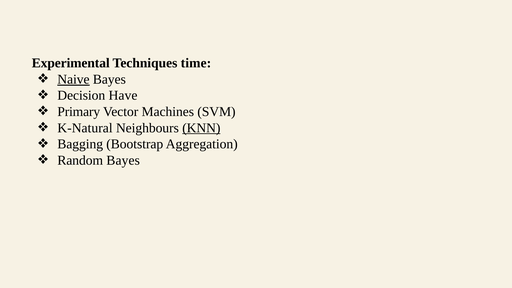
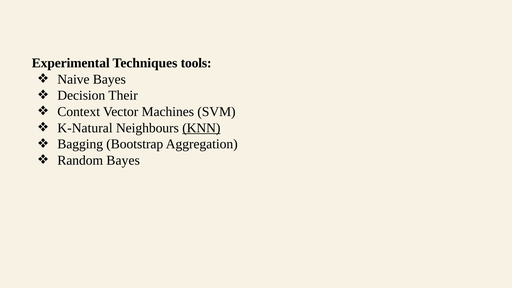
time: time -> tools (196, 63)
Naive underline: present -> none (73, 79)
Have: Have -> Their (123, 96)
Primary: Primary -> Context (79, 112)
